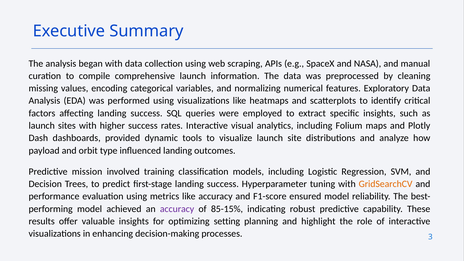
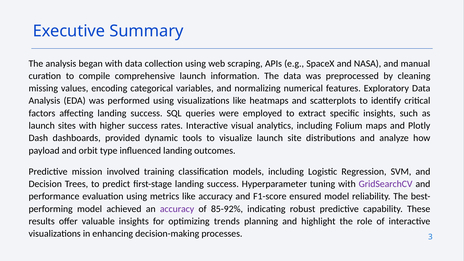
GridSearchCV colour: orange -> purple (386, 184)
85-15%: 85-15% -> 85-92% (227, 209)
setting: setting -> trends (227, 221)
